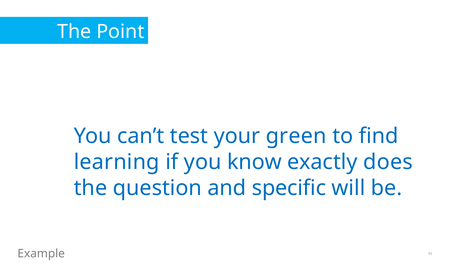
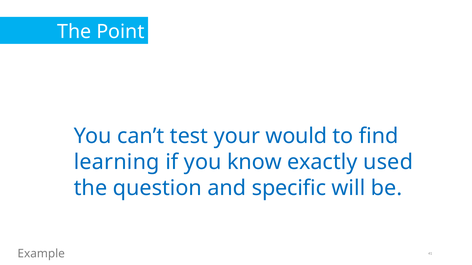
green: green -> would (296, 136)
does: does -> used (388, 162)
